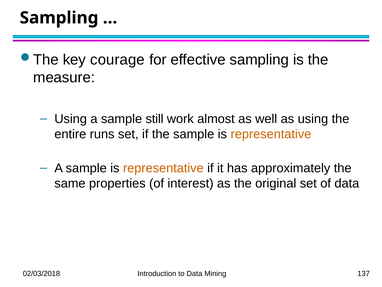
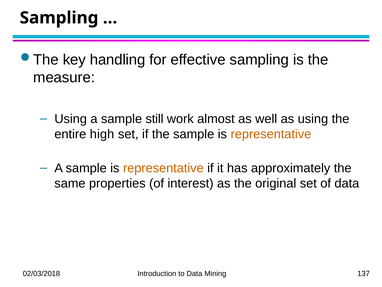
courage: courage -> handling (118, 60)
runs: runs -> high (102, 134)
